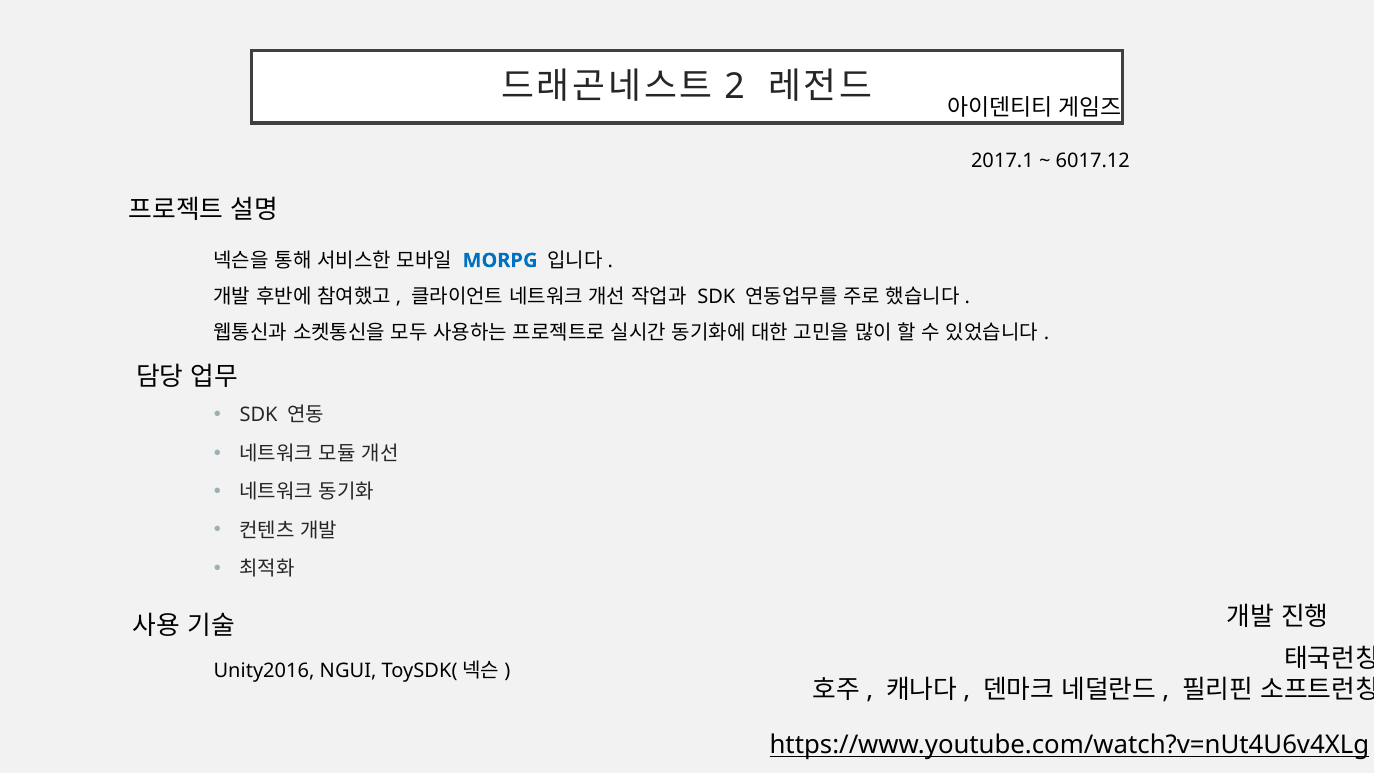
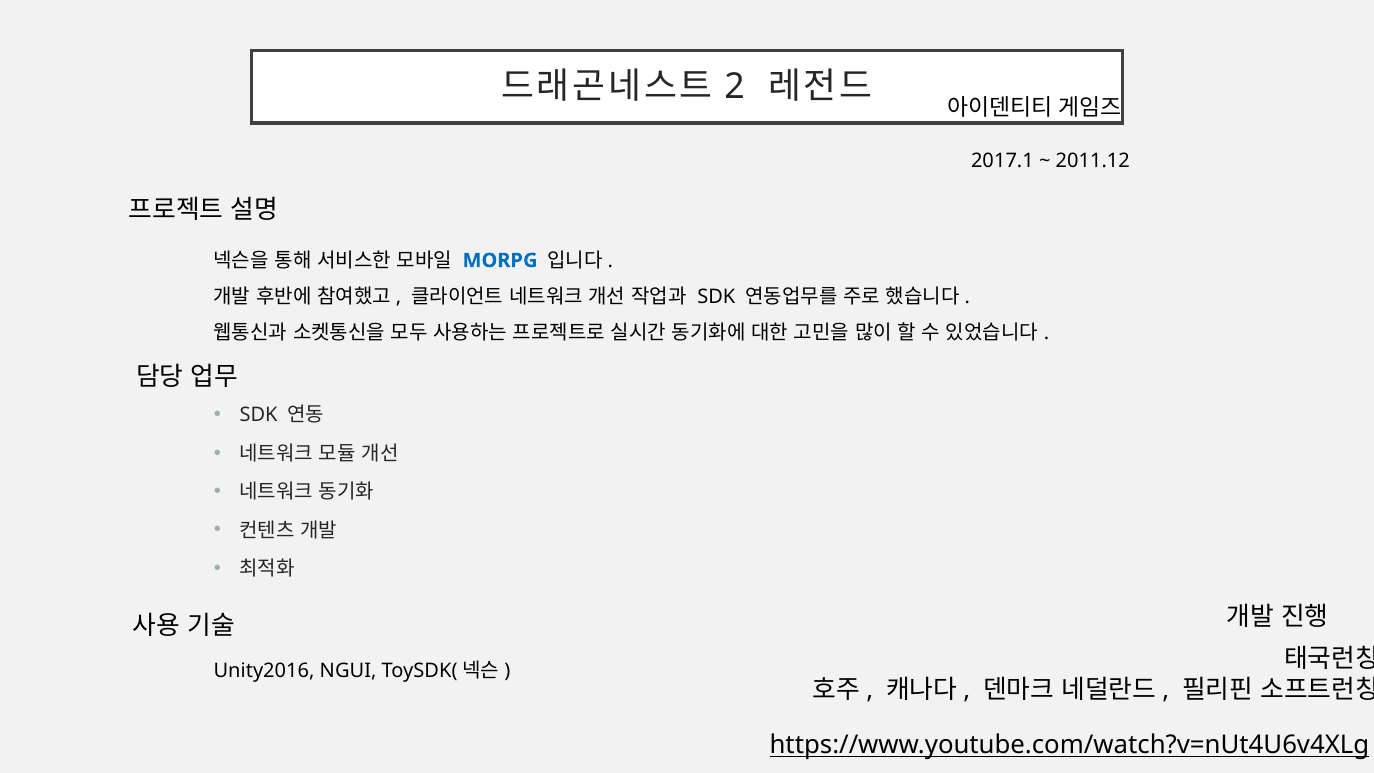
6017.12: 6017.12 -> 2011.12 (1093, 161)
